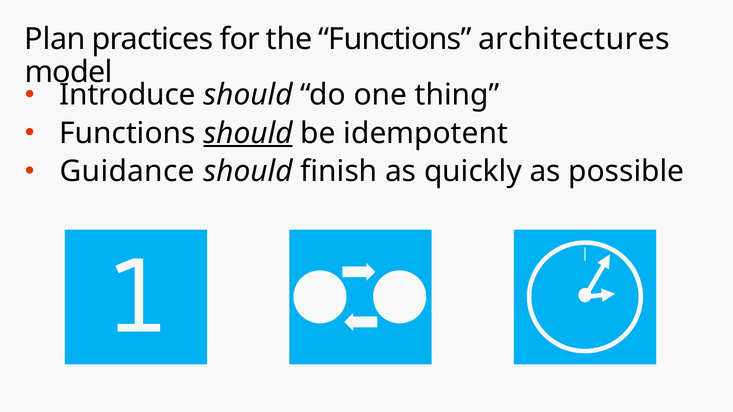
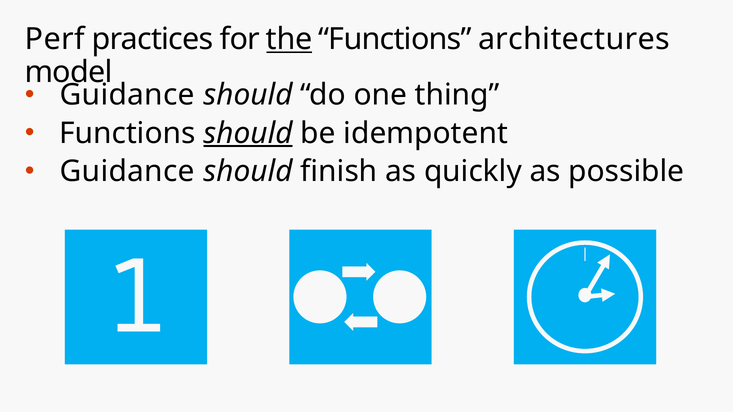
Plan: Plan -> Perf (55, 39)
the underline: none -> present (289, 39)
Introduce: Introduce -> Guidance (127, 95)
